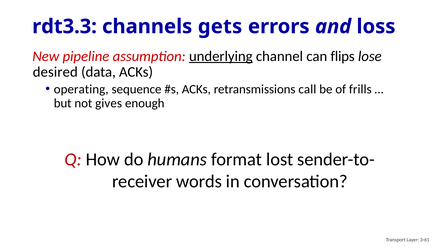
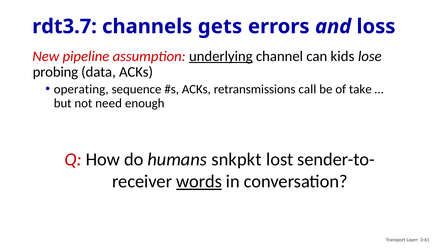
rdt3.3: rdt3.3 -> rdt3.7 (65, 27)
flips: flips -> kids (342, 56)
desired: desired -> probing (55, 72)
frills: frills -> take (360, 89)
gives: gives -> need (109, 103)
format: format -> snkpkt (236, 159)
words underline: none -> present (199, 181)
